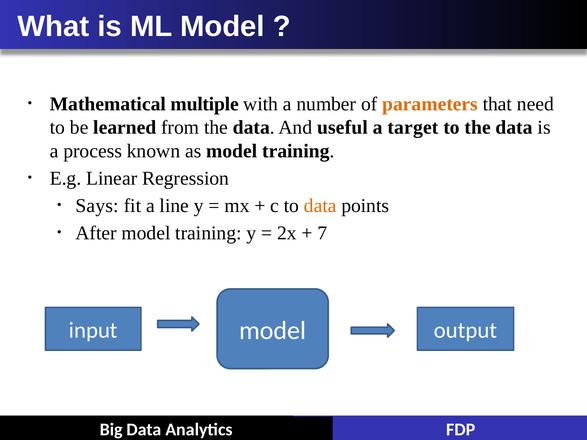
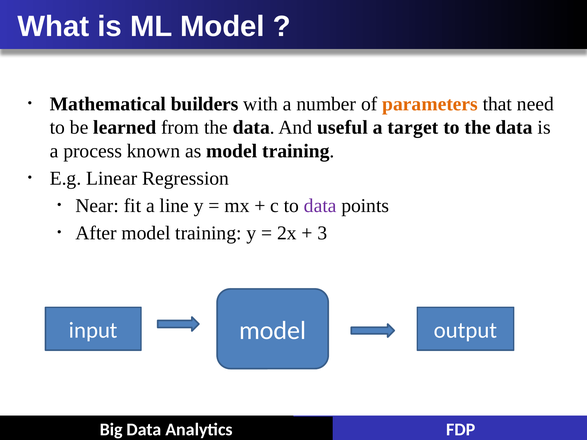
multiple: multiple -> builders (205, 104)
Says: Says -> Near (97, 206)
data colour: orange -> purple (320, 206)
7: 7 -> 3 (322, 233)
